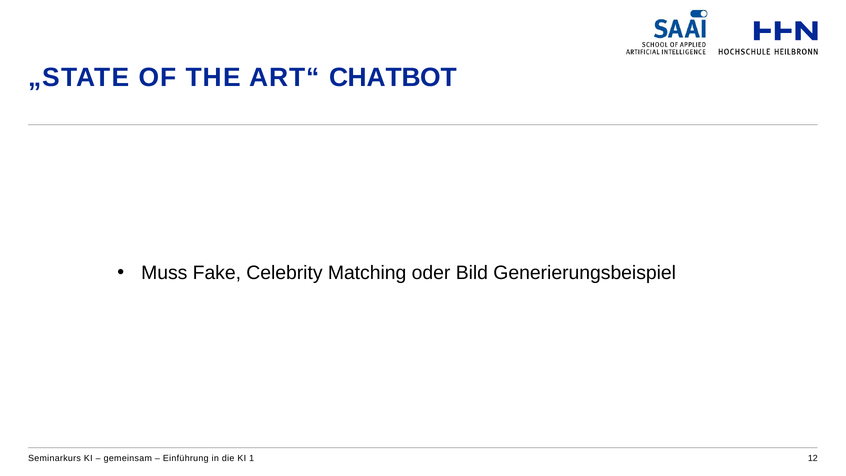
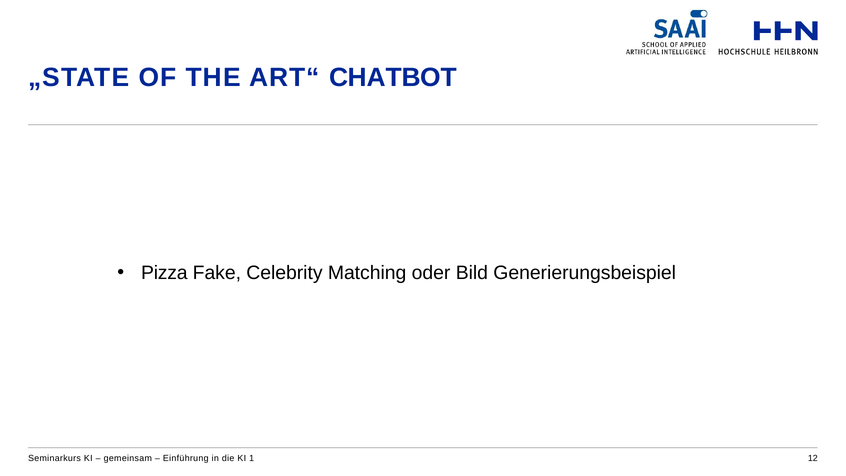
Muss: Muss -> Pizza (164, 273)
